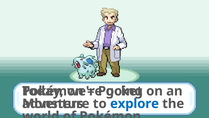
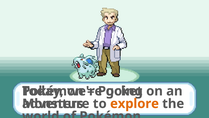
explore colour: blue -> orange (134, 103)
